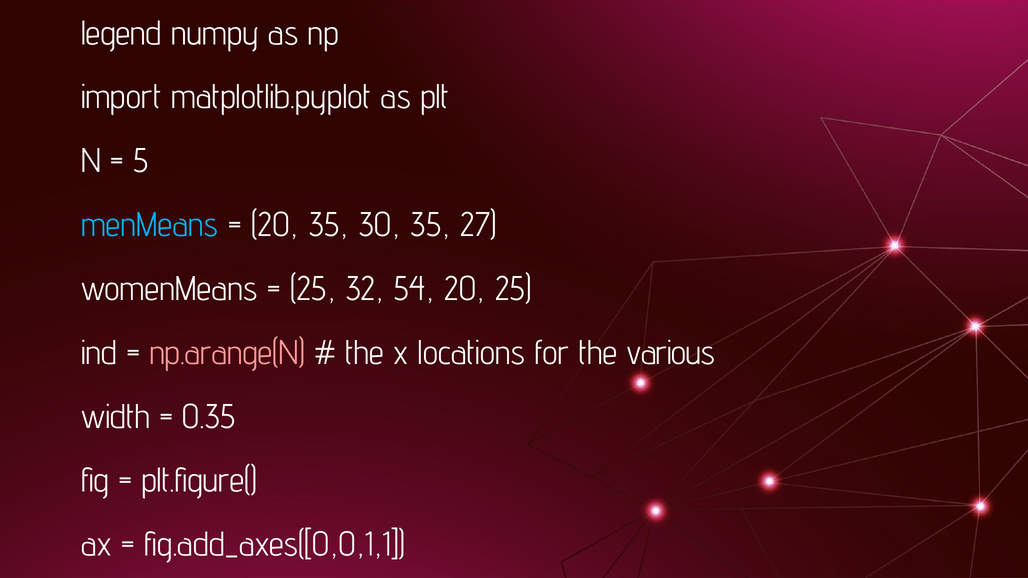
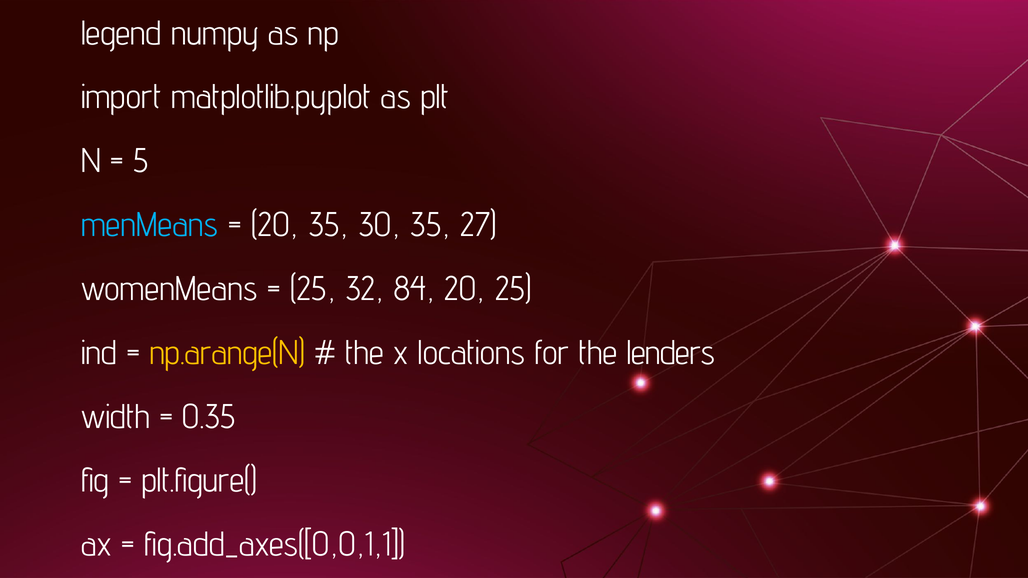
54: 54 -> 84 (414, 289)
np.arange(N colour: pink -> yellow (227, 353)
various: various -> lenders (671, 353)
